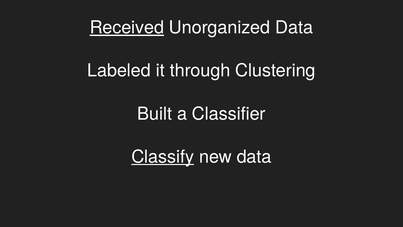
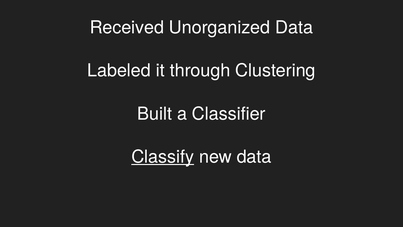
Received underline: present -> none (127, 28)
